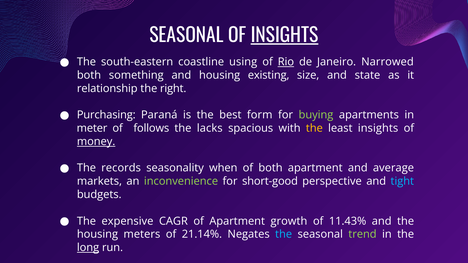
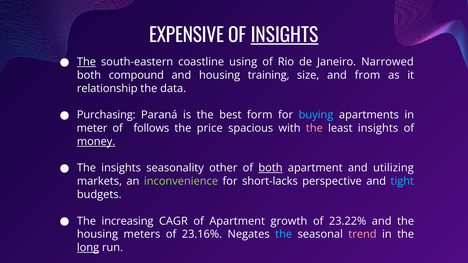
SEASONAL: SEASONAL -> EXPENSIVE (187, 36)
The underline: none -> present (86, 62)
Rio underline: present -> none (286, 62)
something: something -> compound (136, 75)
existing: existing -> training (269, 75)
state: state -> from (367, 75)
right: right -> data (173, 89)
buying colour: light green -> light blue (316, 115)
lacks: lacks -> price (210, 128)
the colour: yellow -> pink (314, 128)
The records: records -> insights (121, 168)
when: when -> other (223, 168)
both underline: none -> present (271, 168)
average: average -> utilizing (393, 168)
short-good: short-good -> short-lacks (270, 181)
expensive: expensive -> increasing (128, 221)
11.43%: 11.43% -> 23.22% (348, 221)
21.14%: 21.14% -> 23.16% (202, 235)
trend colour: light green -> pink (362, 235)
